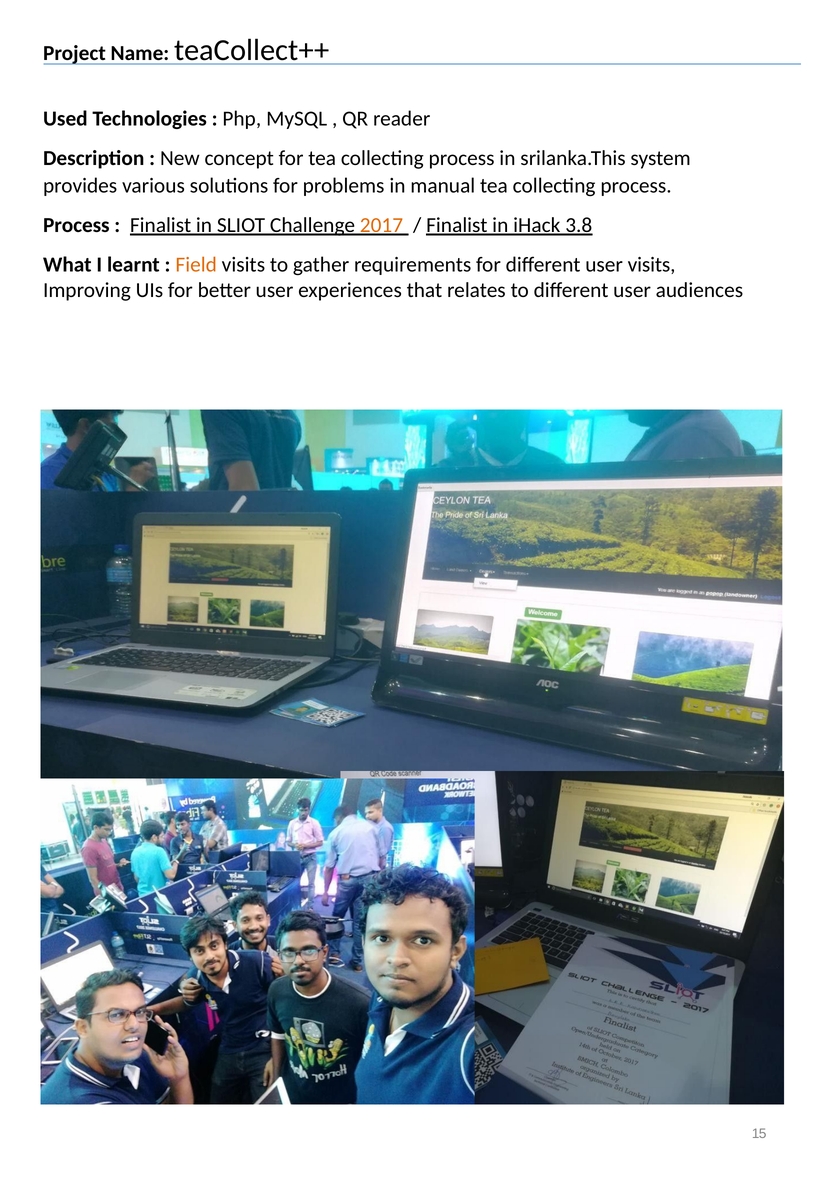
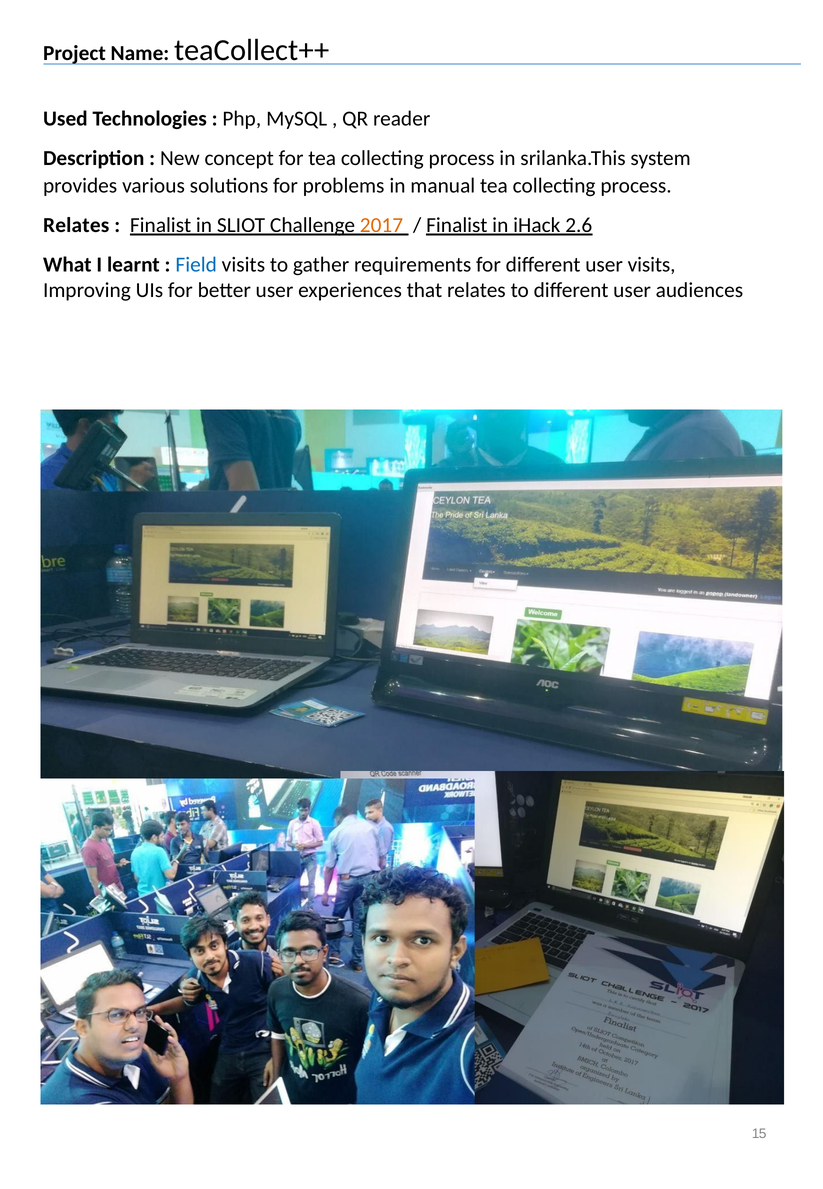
Process: Process -> Relates (76, 225)
3.8: 3.8 -> 2.6 (579, 225)
Field colour: orange -> blue (196, 265)
